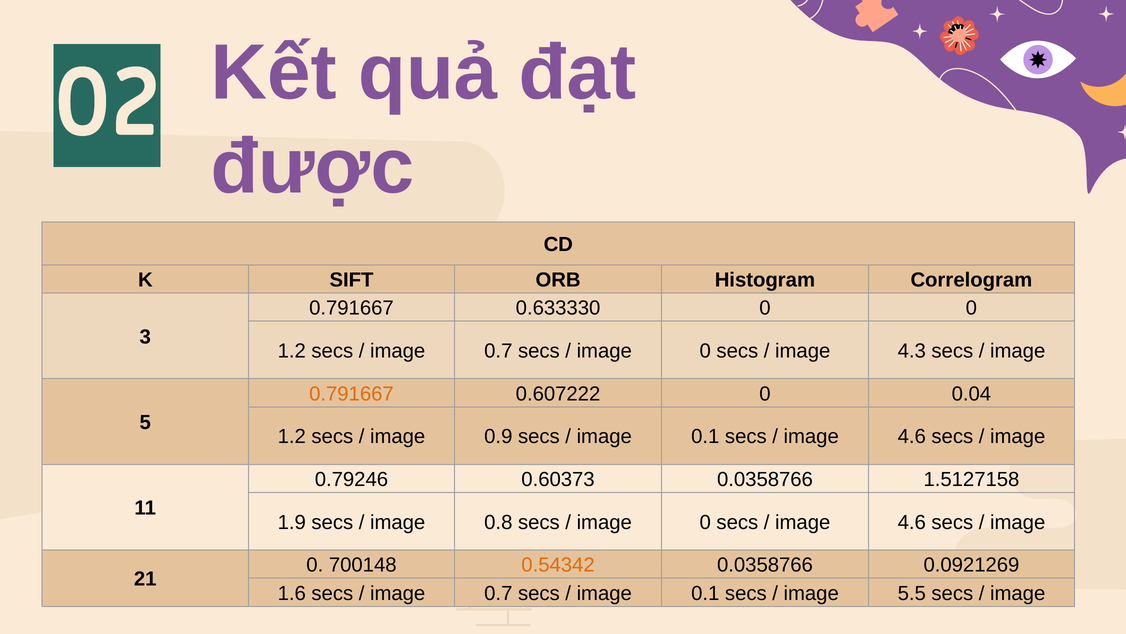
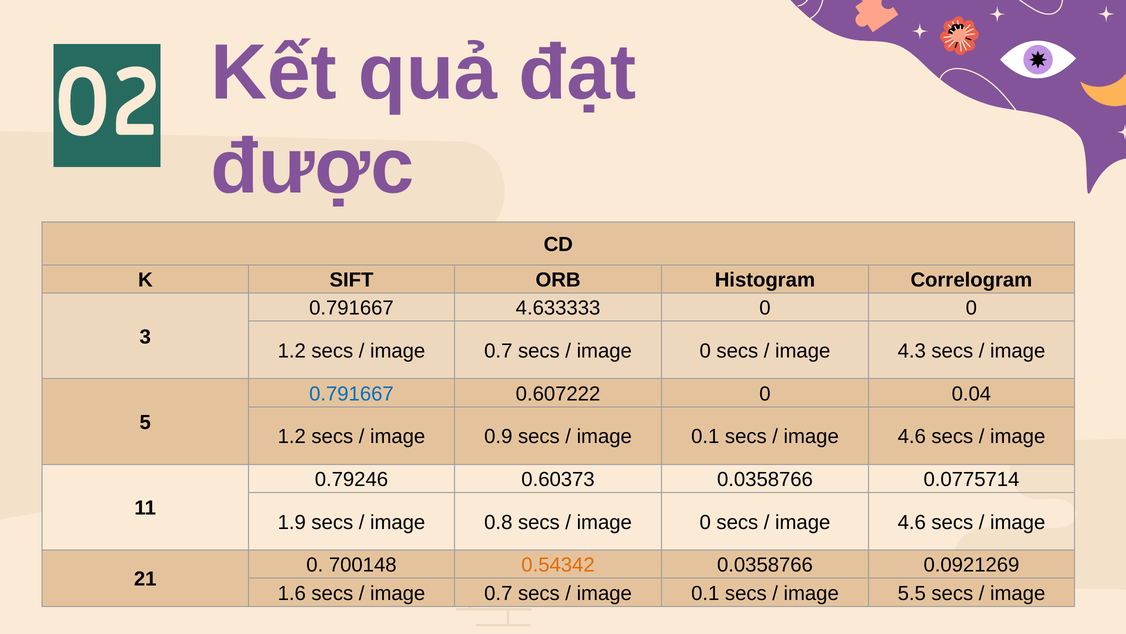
0.633330: 0.633330 -> 4.633333 (558, 308)
0.791667 colour: orange -> blue (351, 393)
1.5127158: 1.5127158 -> 0.0775714 (971, 479)
